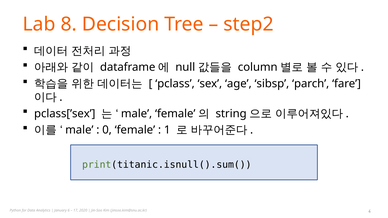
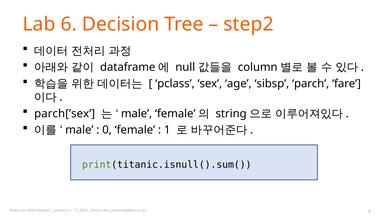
Lab 8: 8 -> 6 (69, 24)
pclass[’sex: pclass[’sex -> parch[’sex (65, 114)
